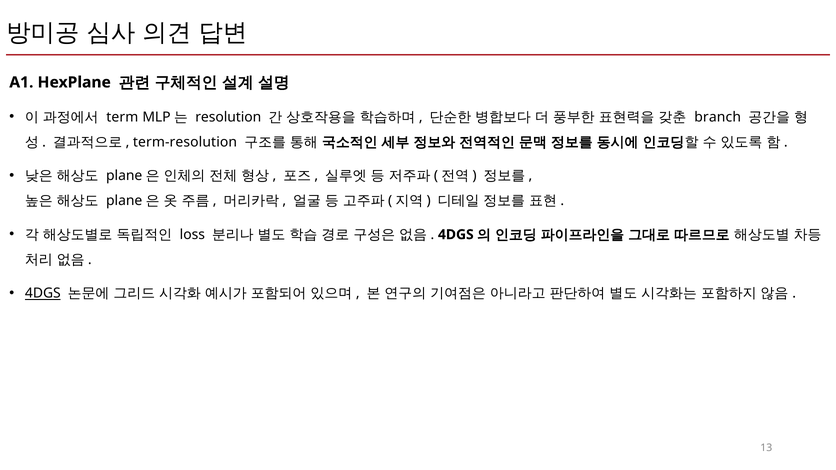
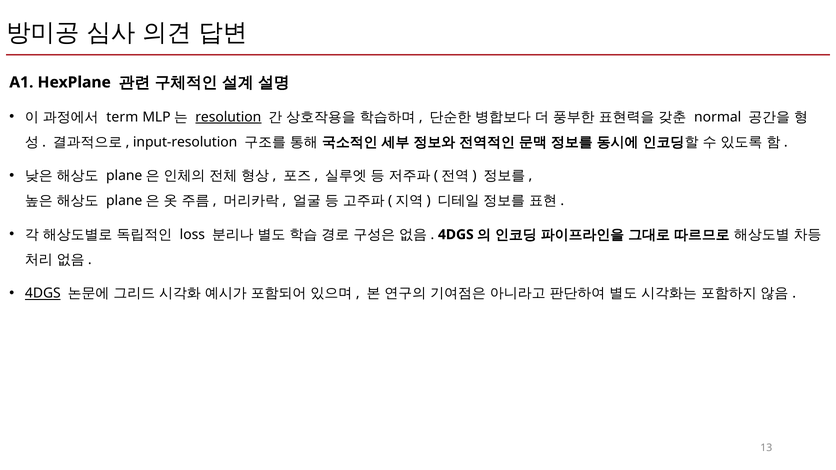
resolution underline: none -> present (228, 117)
branch: branch -> normal (718, 117)
term-resolution: term-resolution -> input-resolution (185, 142)
